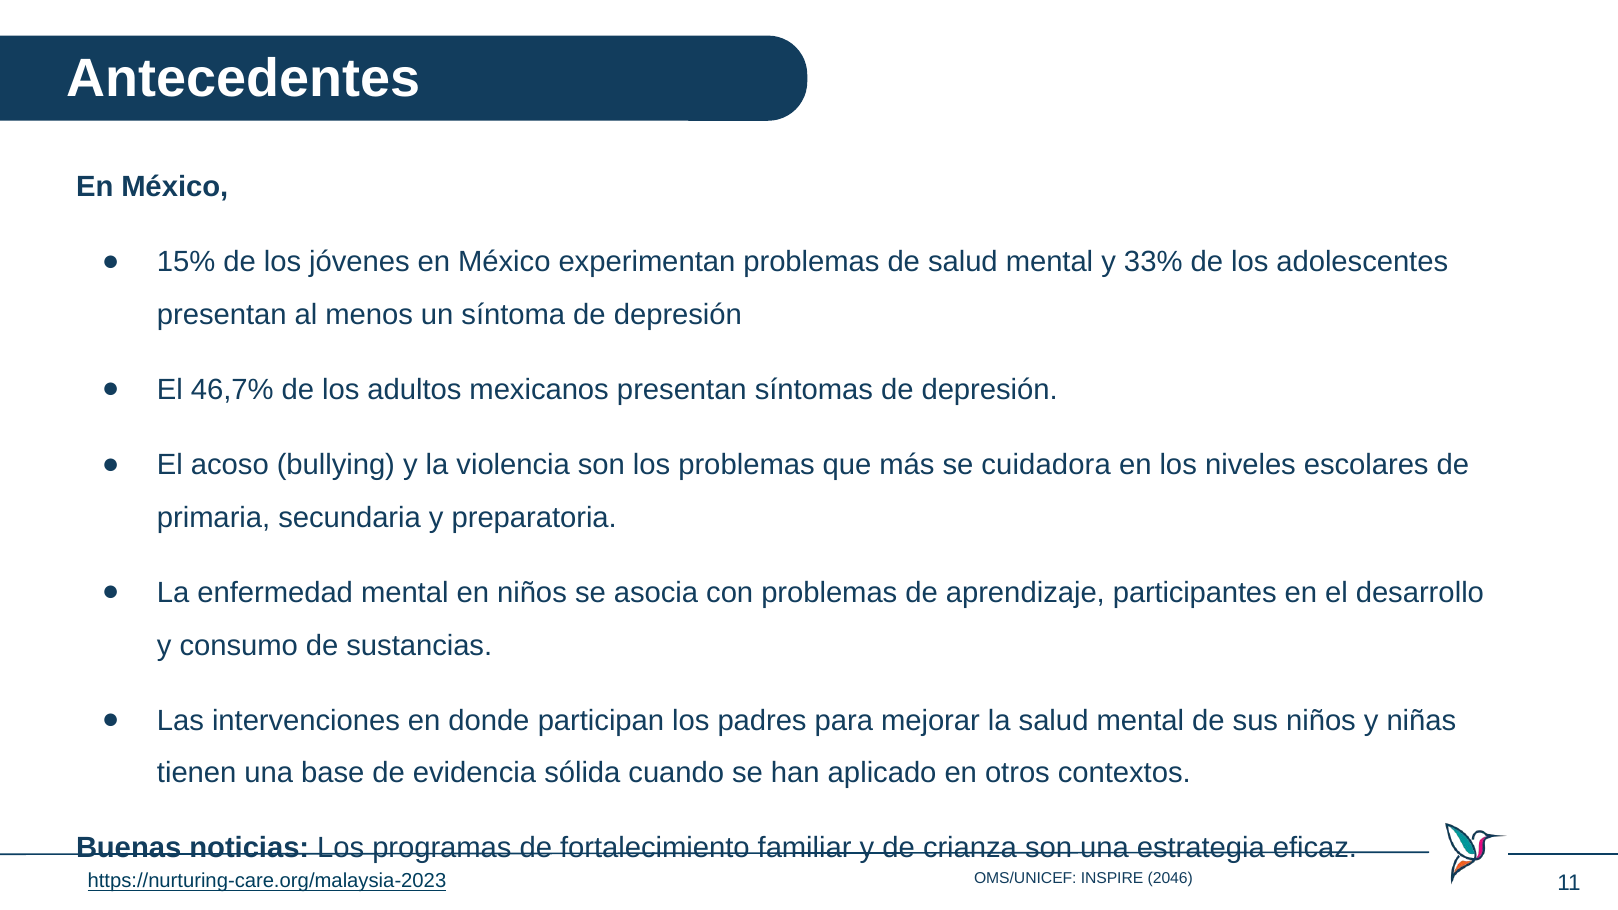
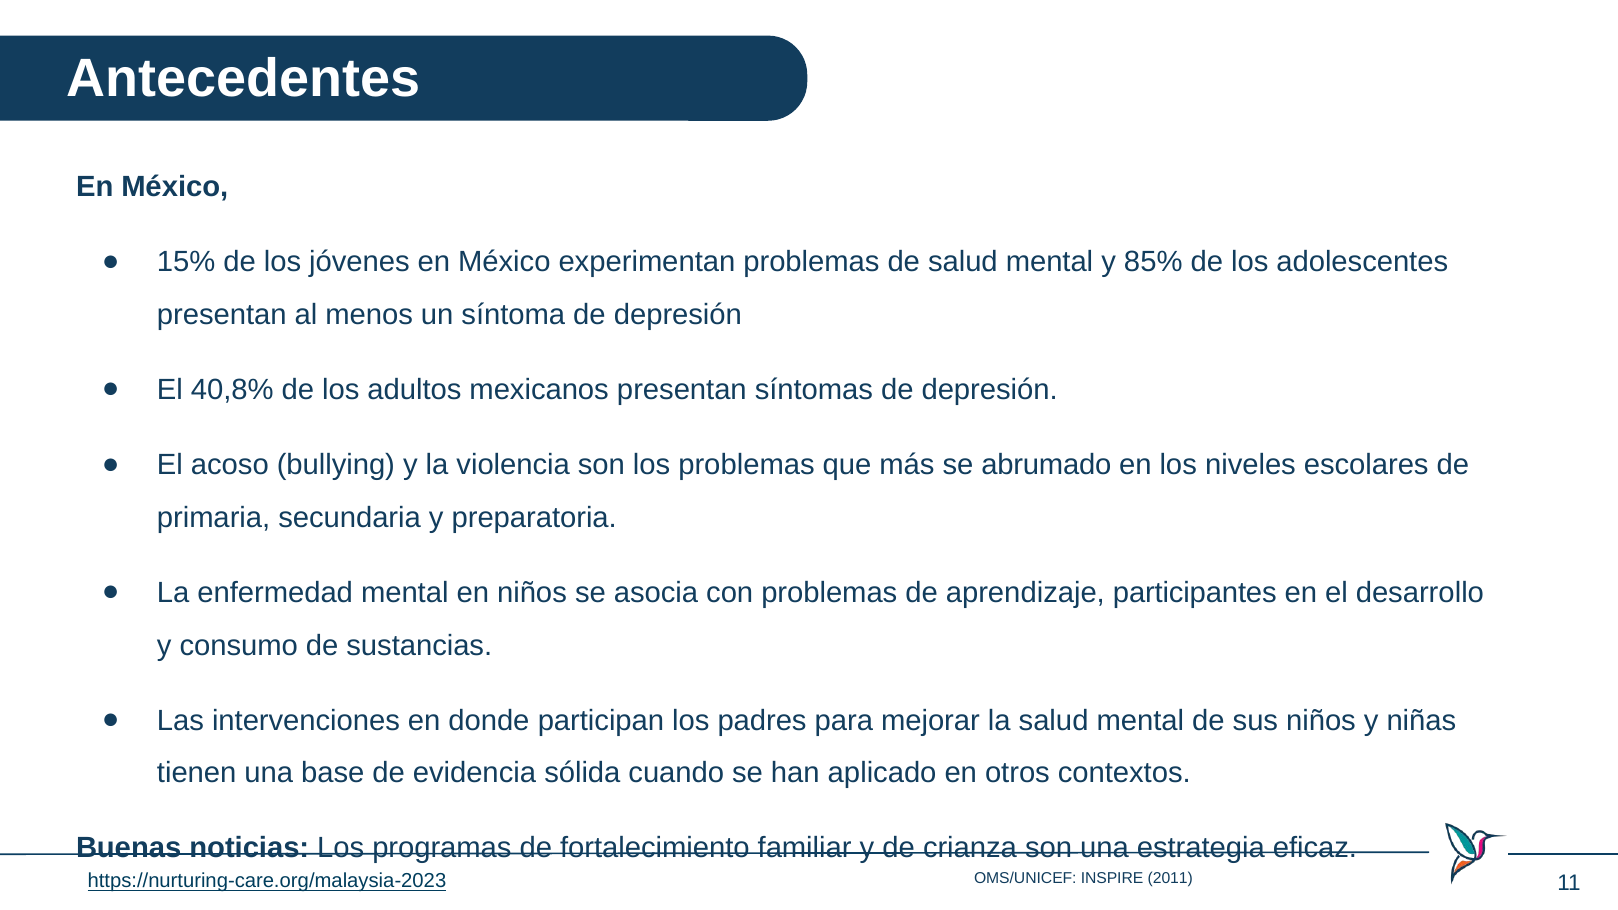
33%: 33% -> 85% (1153, 262)
46,7%: 46,7% -> 40,8% (232, 390)
cuidadora: cuidadora -> abrumado (1046, 465)
2046: 2046 -> 2011 (1170, 878)
